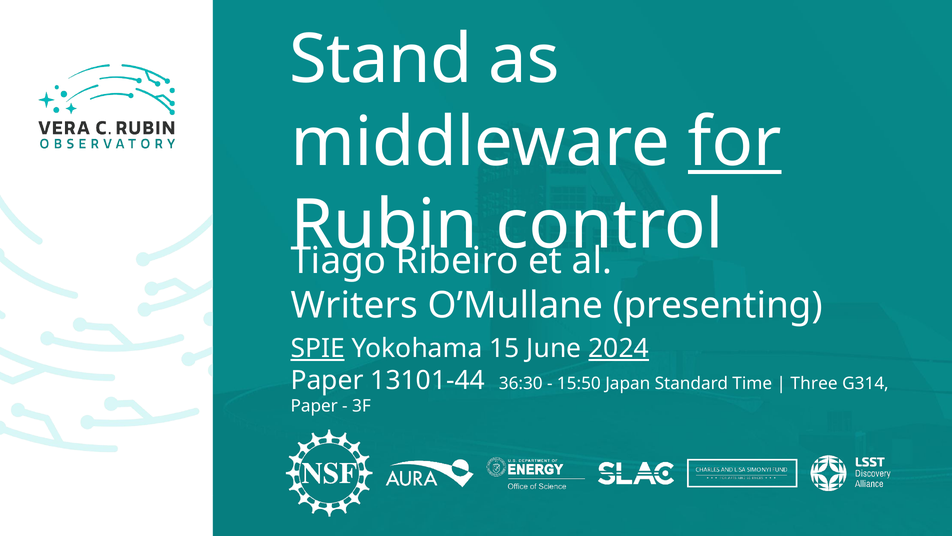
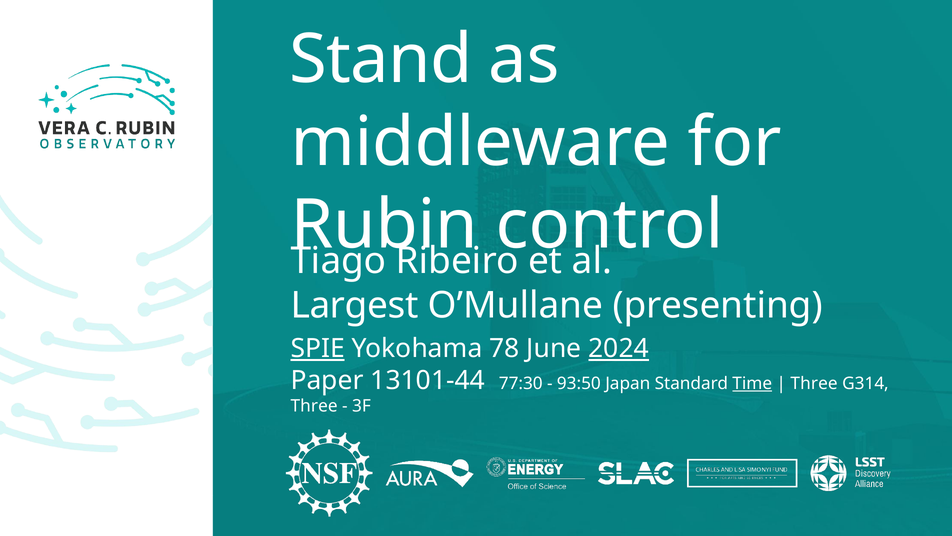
for underline: present -> none (735, 142)
Writers: Writers -> Largest (355, 305)
15: 15 -> 78 (504, 348)
36:30: 36:30 -> 77:30 (521, 383)
15:50: 15:50 -> 93:50 (579, 383)
Time underline: none -> present (752, 383)
Paper: Paper -> Three (314, 406)
